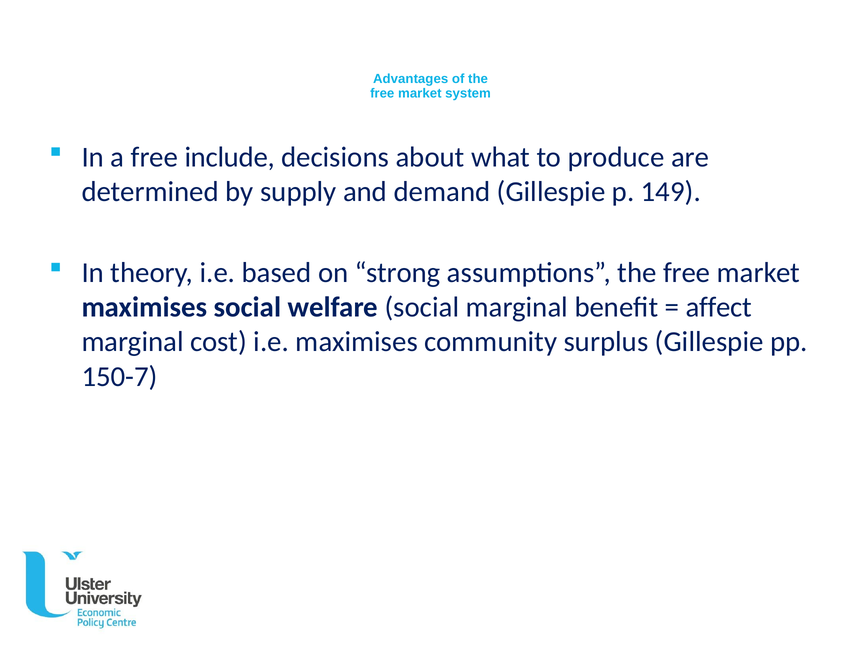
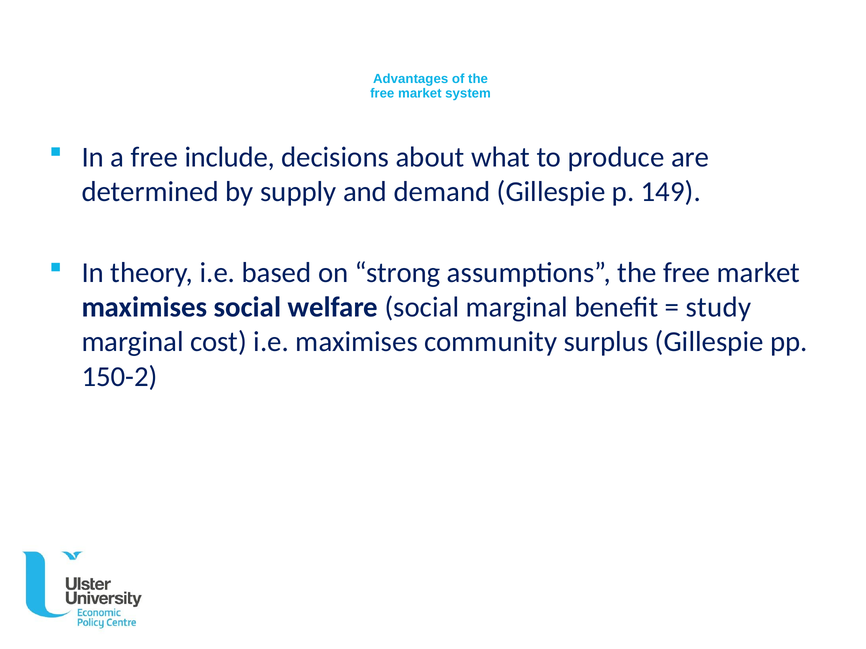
affect: affect -> study (718, 308)
150-7: 150-7 -> 150-2 (120, 377)
